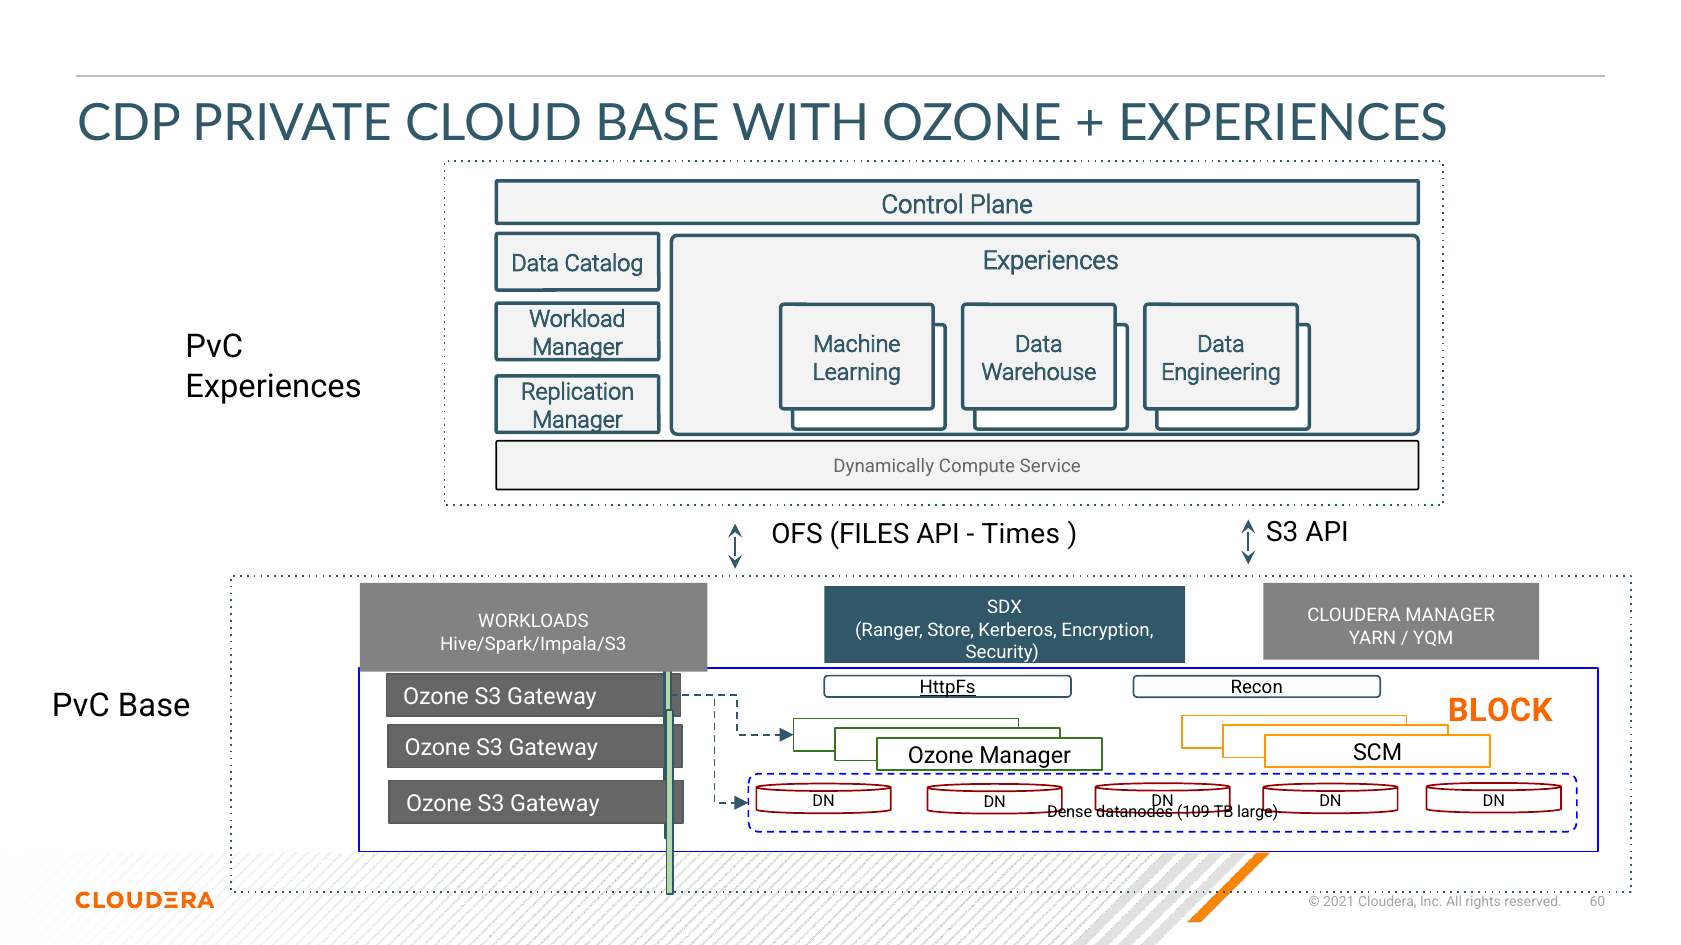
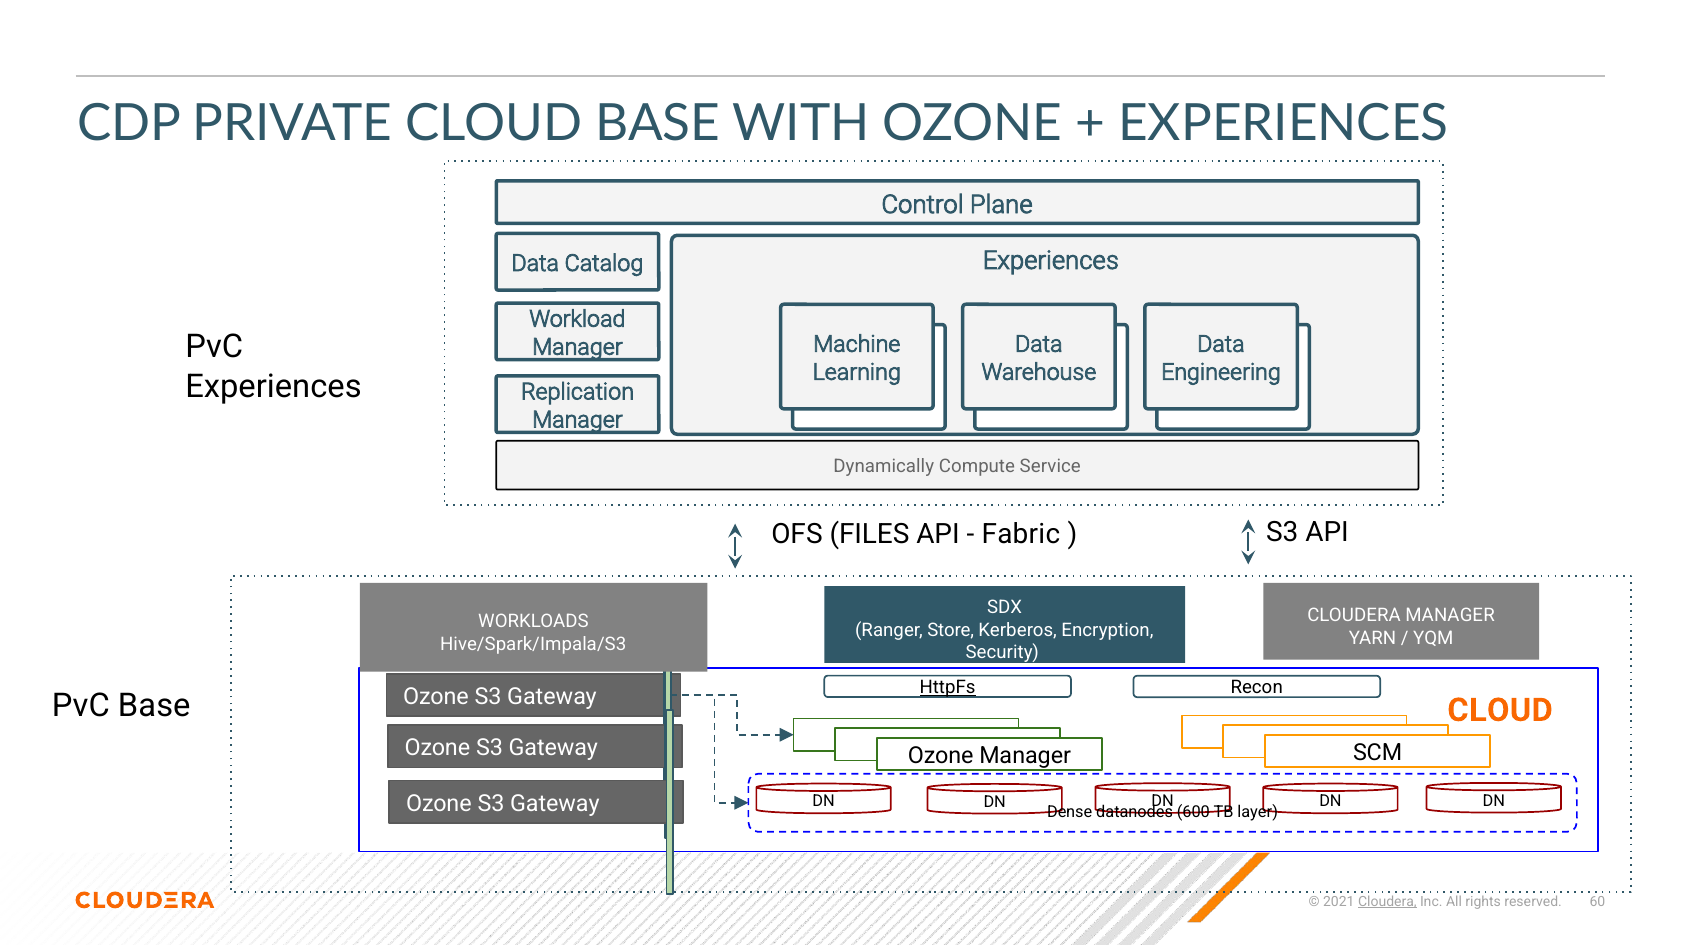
Times: Times -> Fabric (1021, 535)
BLOCK: BLOCK -> CLOUD (1500, 711)
109: 109 -> 600 (1193, 813)
large: large -> layer (1258, 813)
Cloudera underline: none -> present (1387, 902)
